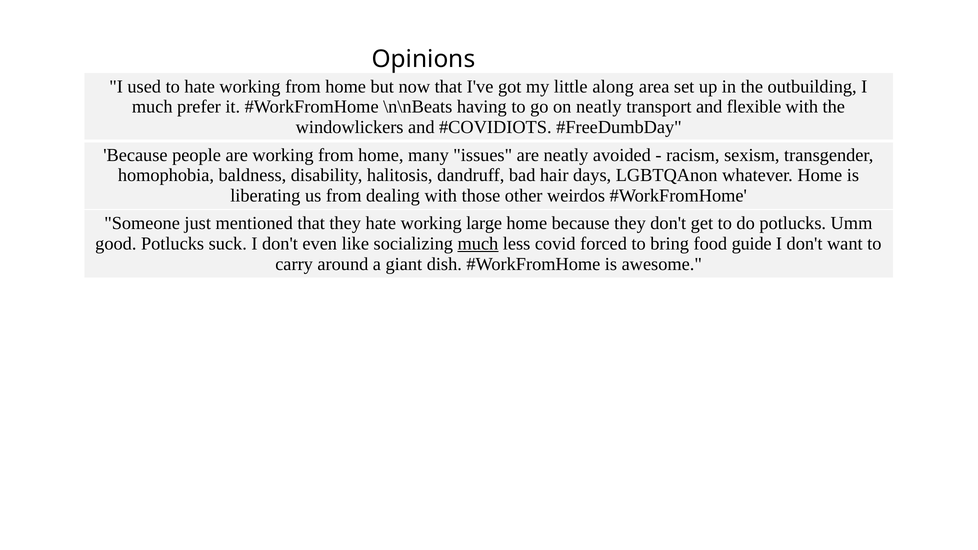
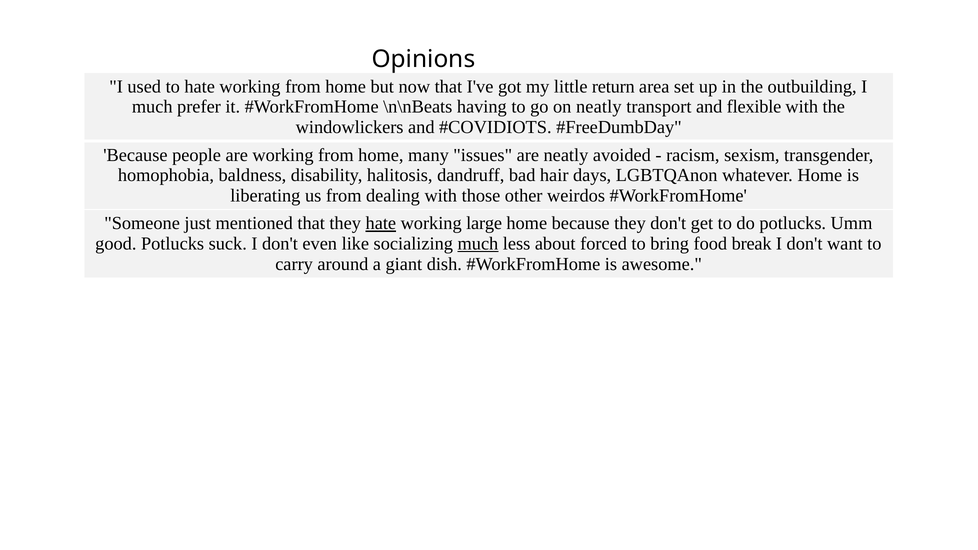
along: along -> return (613, 87)
hate underline: none -> present (381, 223)
covid: covid -> about (555, 244)
guide: guide -> break (752, 244)
